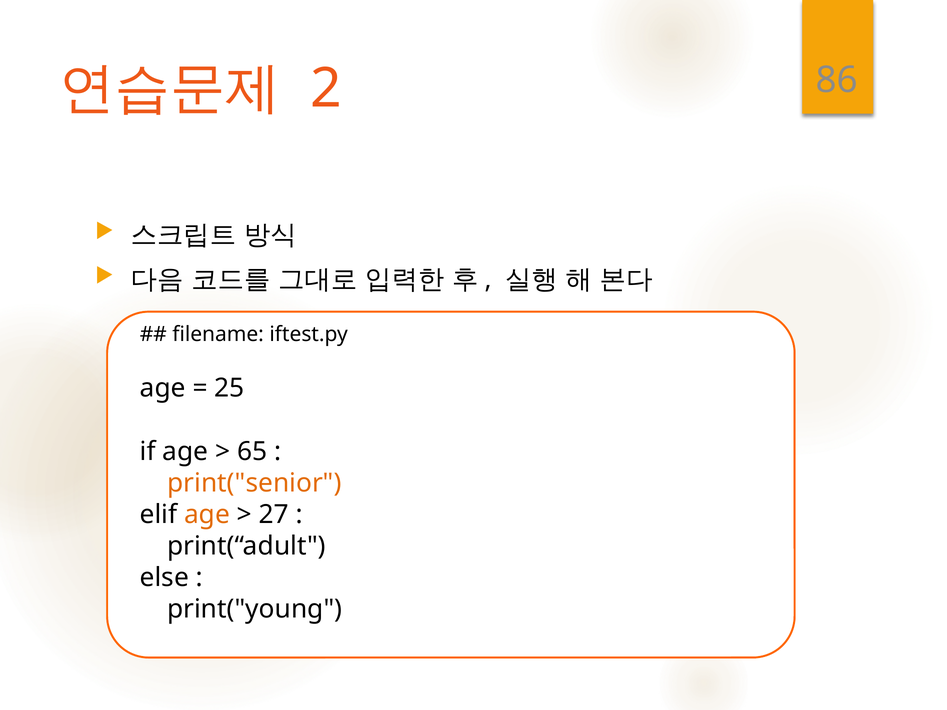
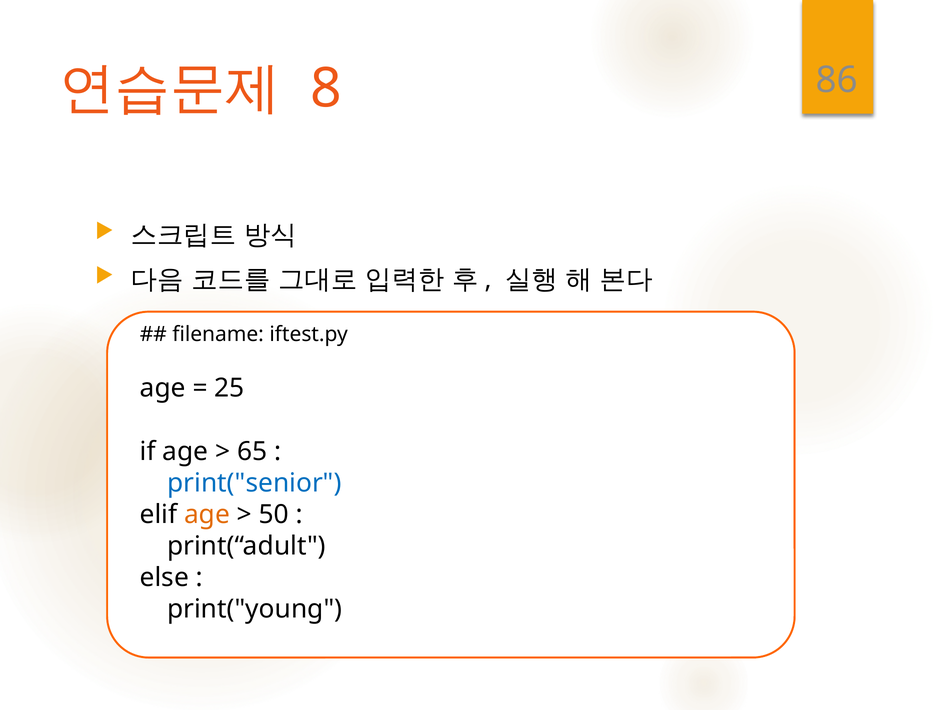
2: 2 -> 8 (326, 89)
print("senior colour: orange -> blue (254, 483)
27: 27 -> 50 (274, 515)
